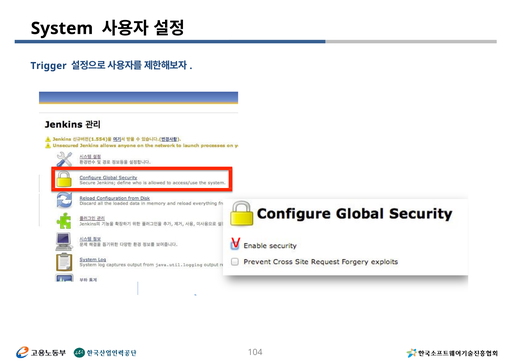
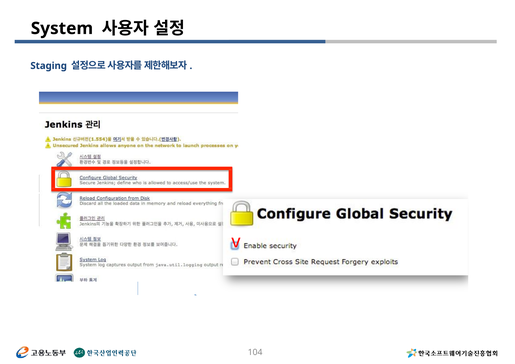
Trigger: Trigger -> Staging (49, 66)
